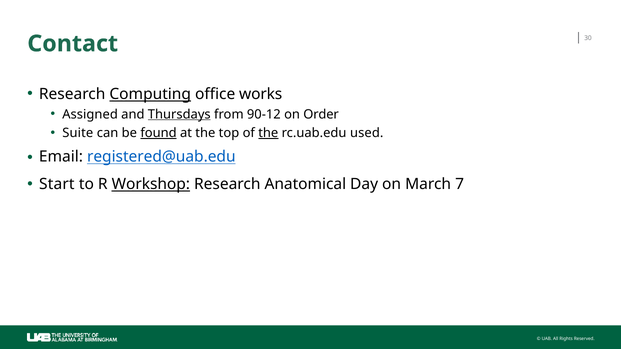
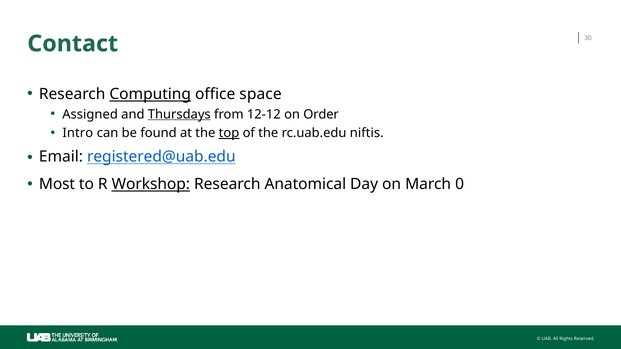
works: works -> space (261, 94)
90-12: 90-12 -> 12-12 (264, 114)
Suite: Suite -> Intro (78, 133)
found underline: present -> none (159, 133)
top underline: none -> present (229, 133)
the underline: present -> none (268, 133)
used: used -> niftis (367, 133)
Start: Start -> Most (57, 185)
7: 7 -> 0 (460, 185)
